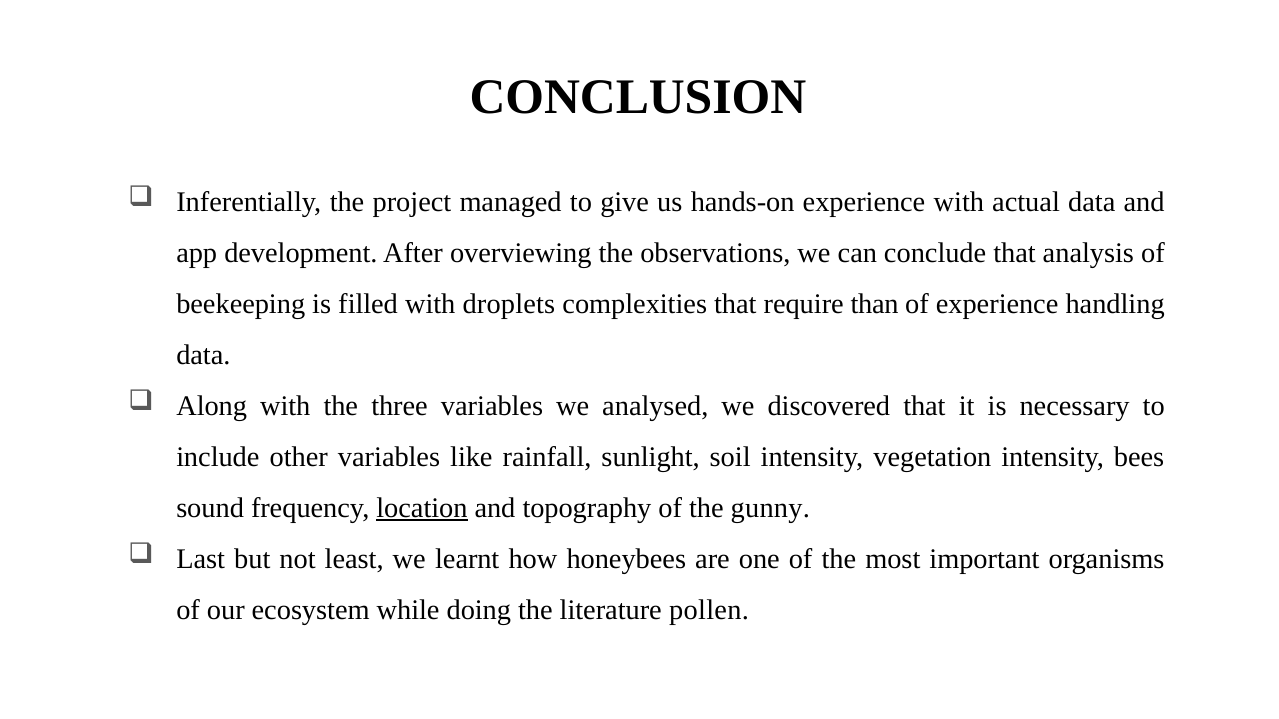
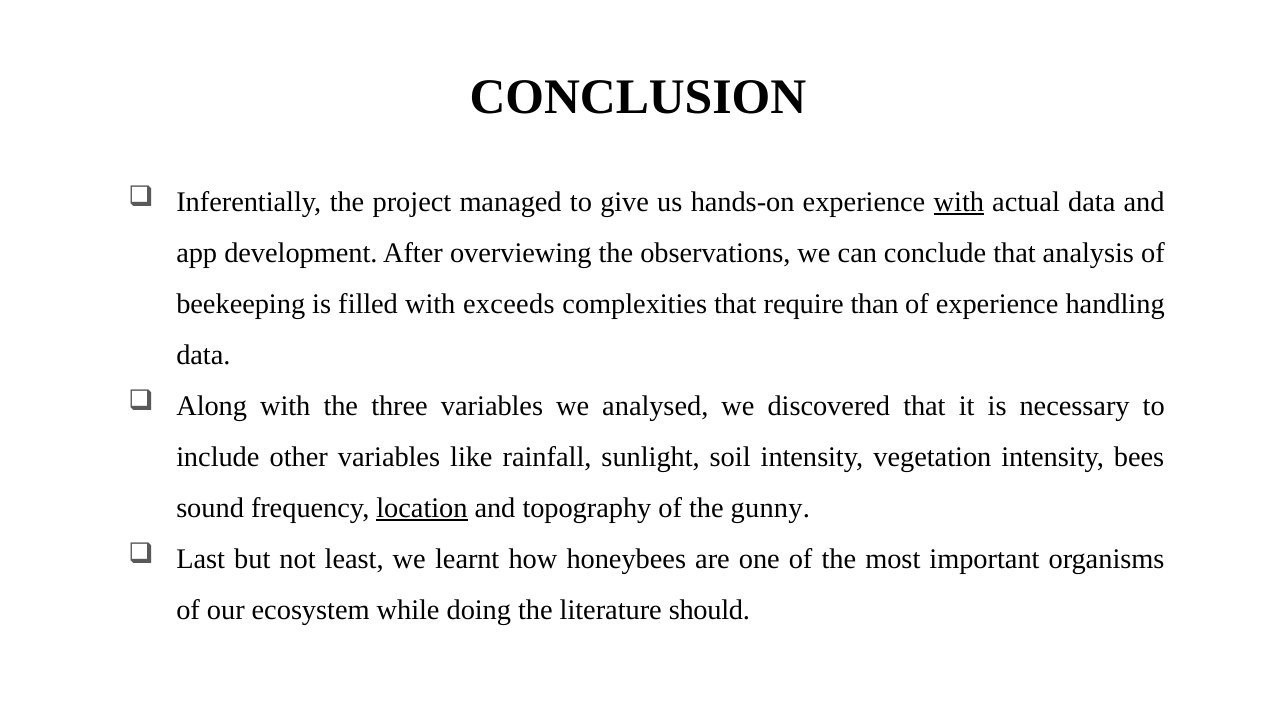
with underline: none -> present (959, 202)
droplets: droplets -> exceeds (509, 304)
pollen: pollen -> should (709, 611)
